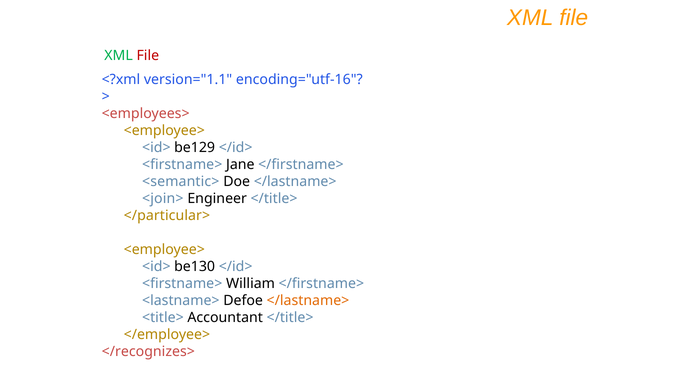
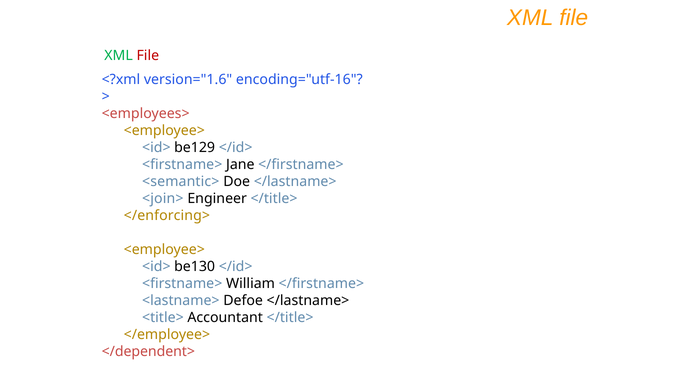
version="1.1: version="1.1 -> version="1.6 (188, 79)
</particular>: </particular> -> </enforcing> (167, 215)
</lastname> colour: orange -> black (308, 300)
</recognizes>: </recognizes> -> </dependent> (148, 351)
